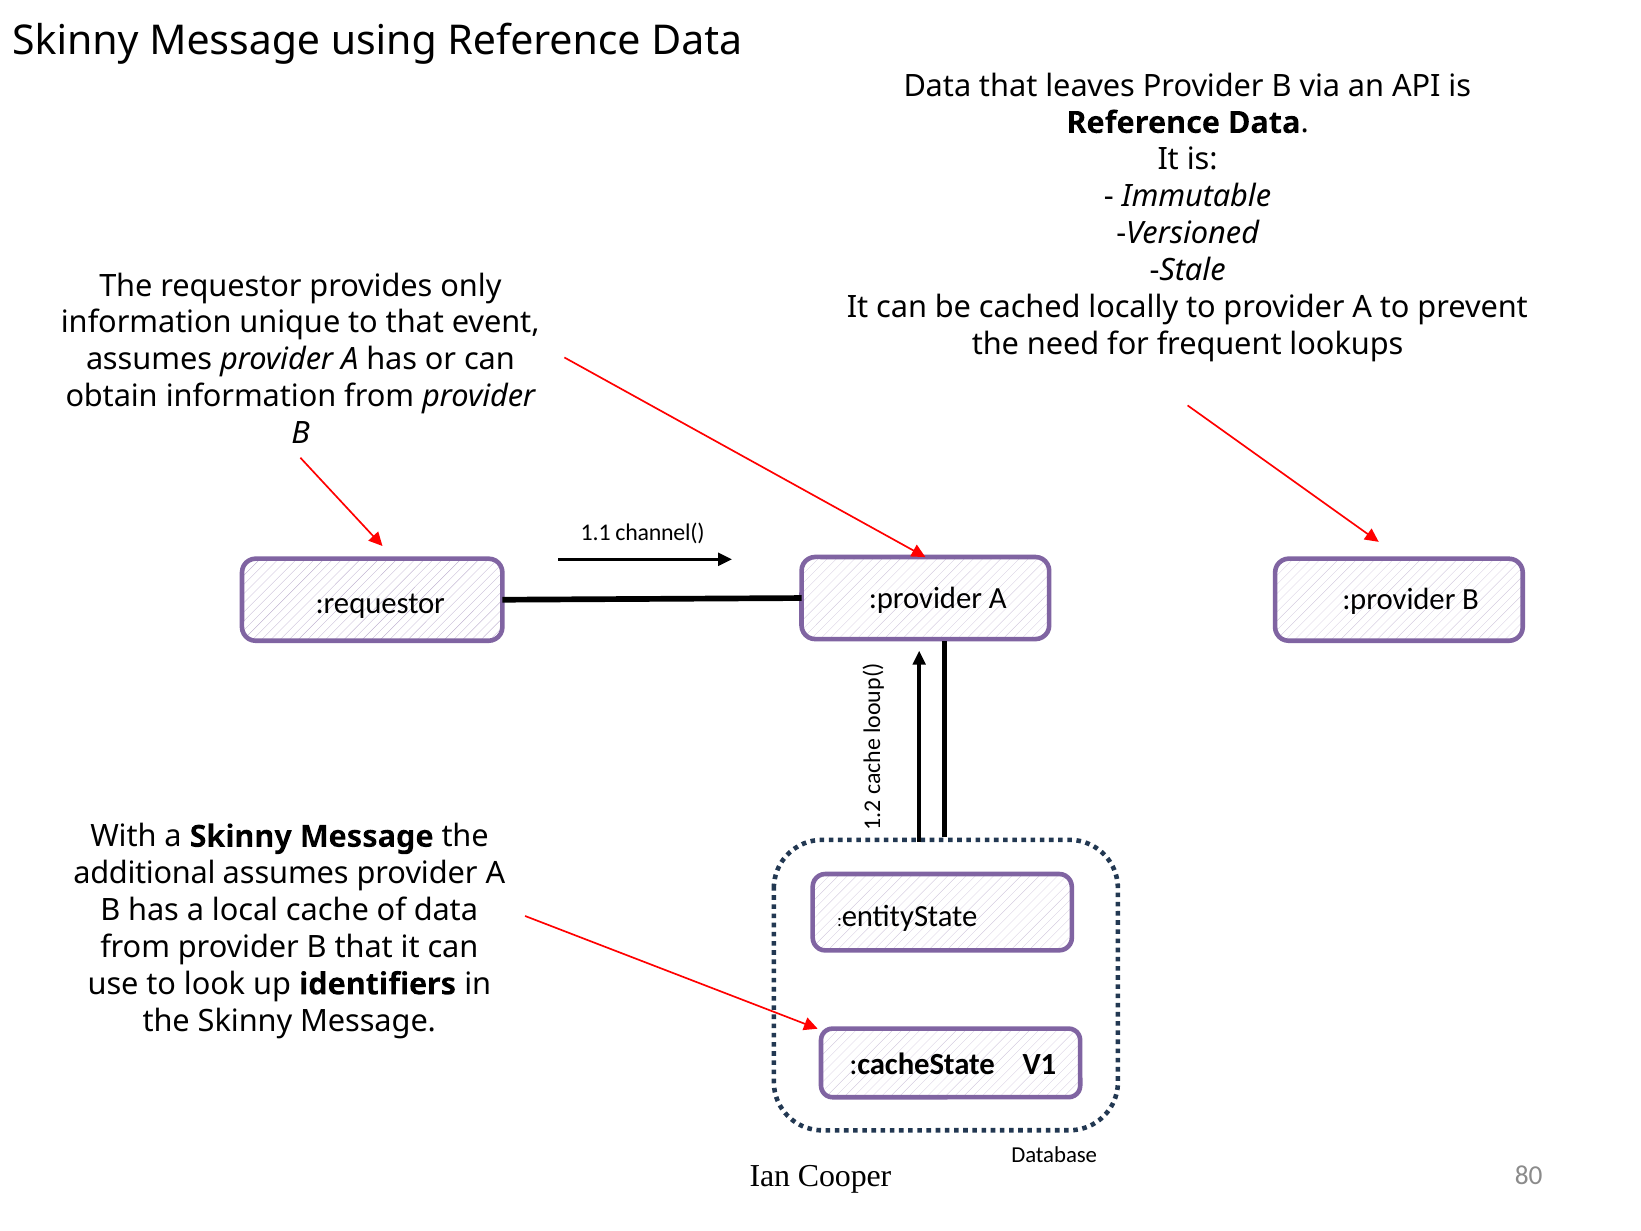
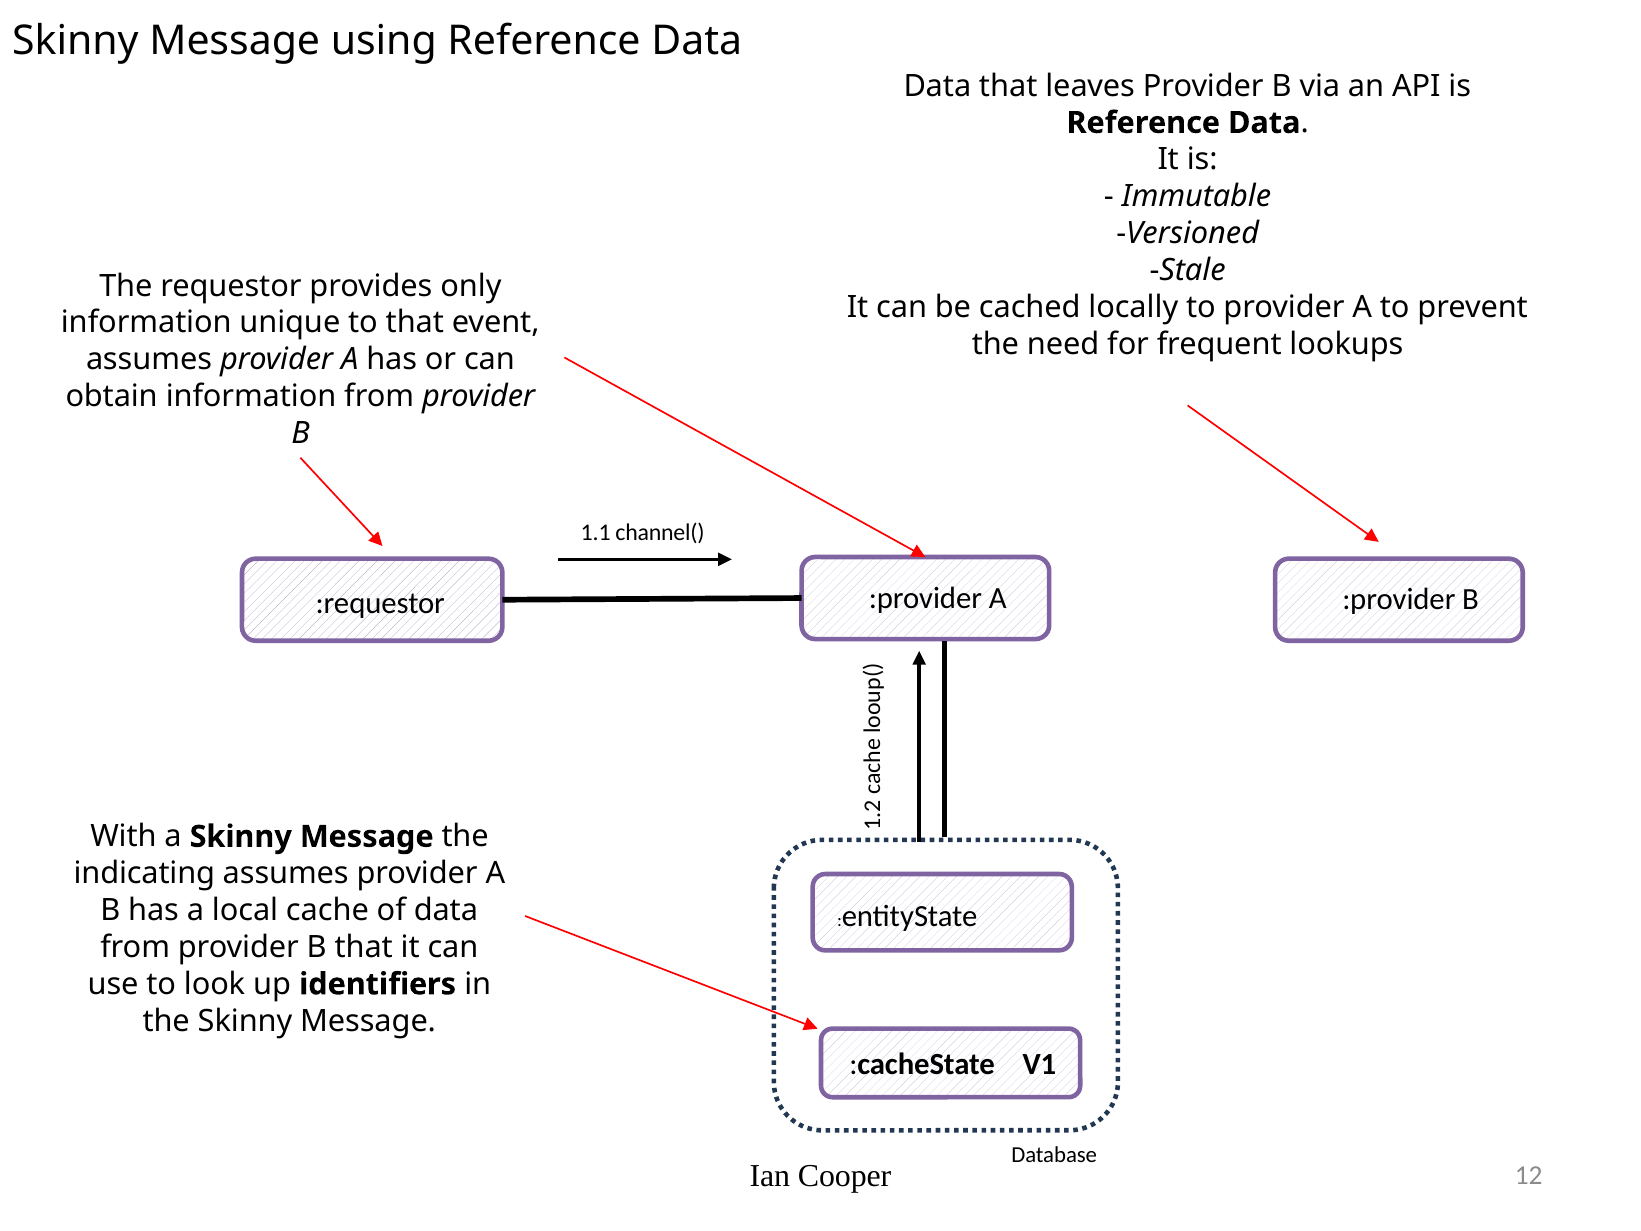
additional: additional -> indicating (144, 873)
80: 80 -> 12 (1529, 1175)
